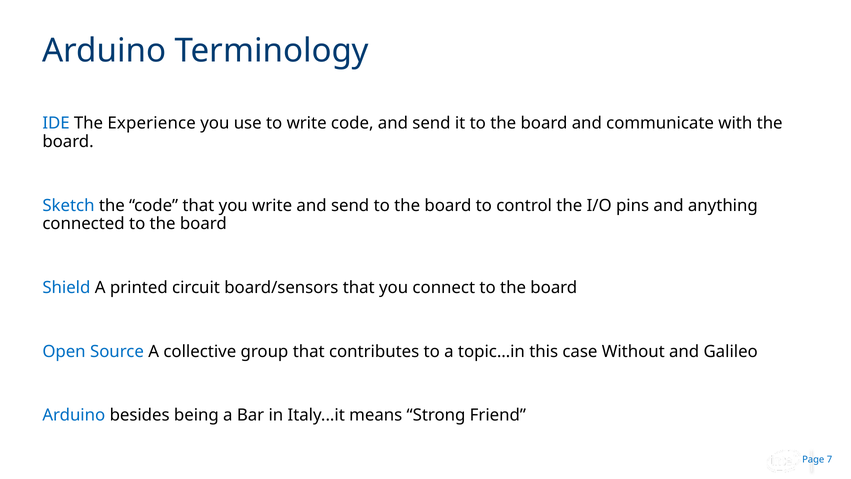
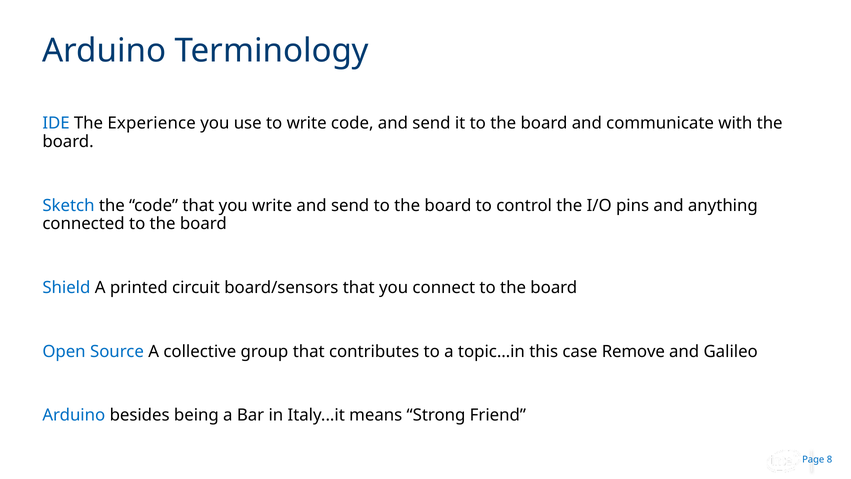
Without: Without -> Remove (633, 351)
7: 7 -> 8 (829, 459)
